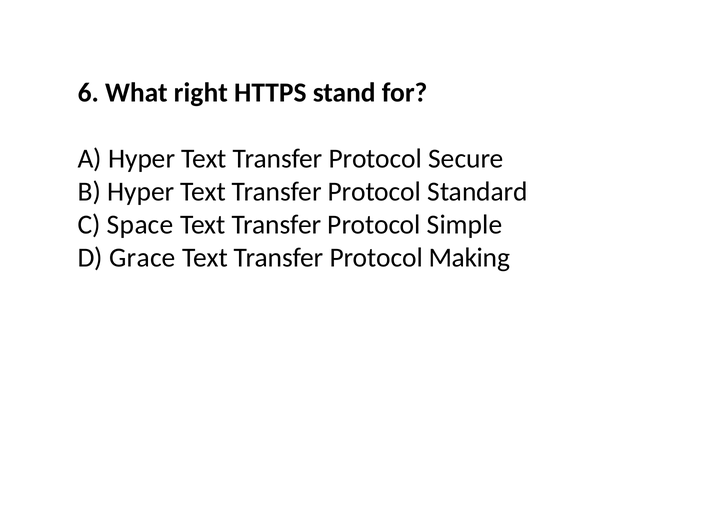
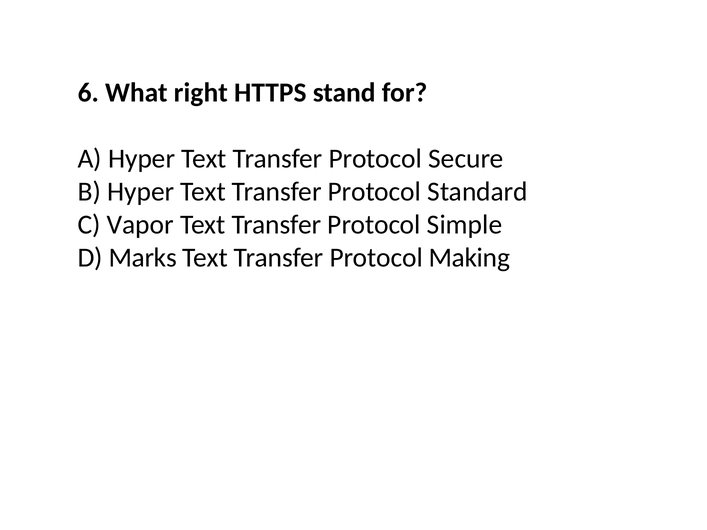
Space: Space -> Vapor (140, 225)
Grace: Grace -> Marks (143, 258)
